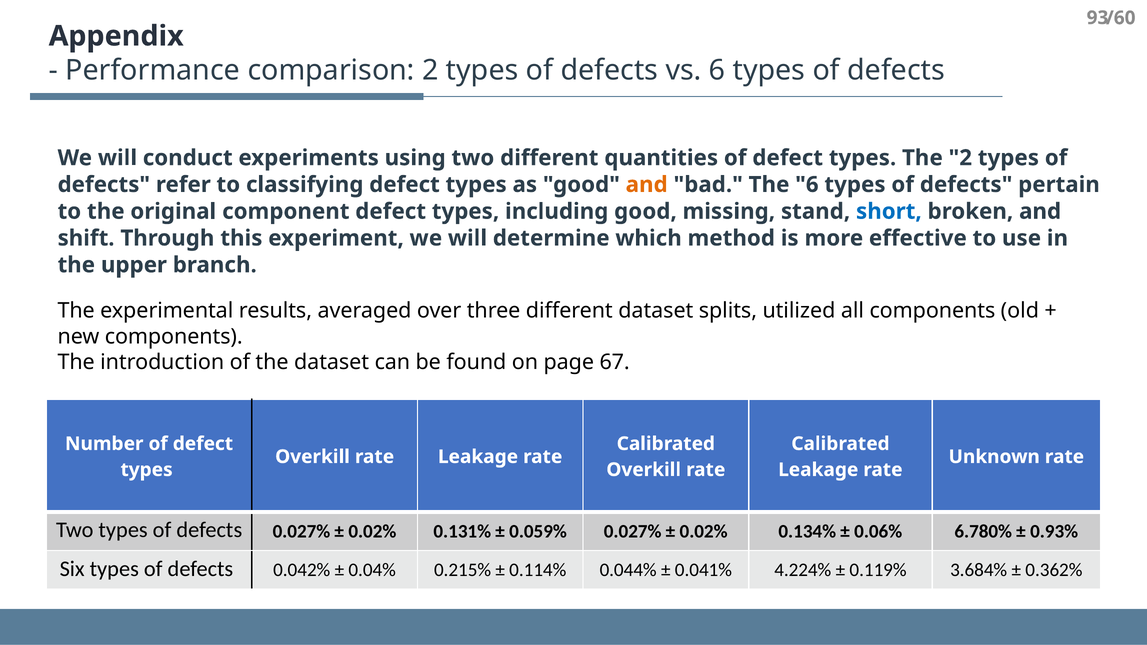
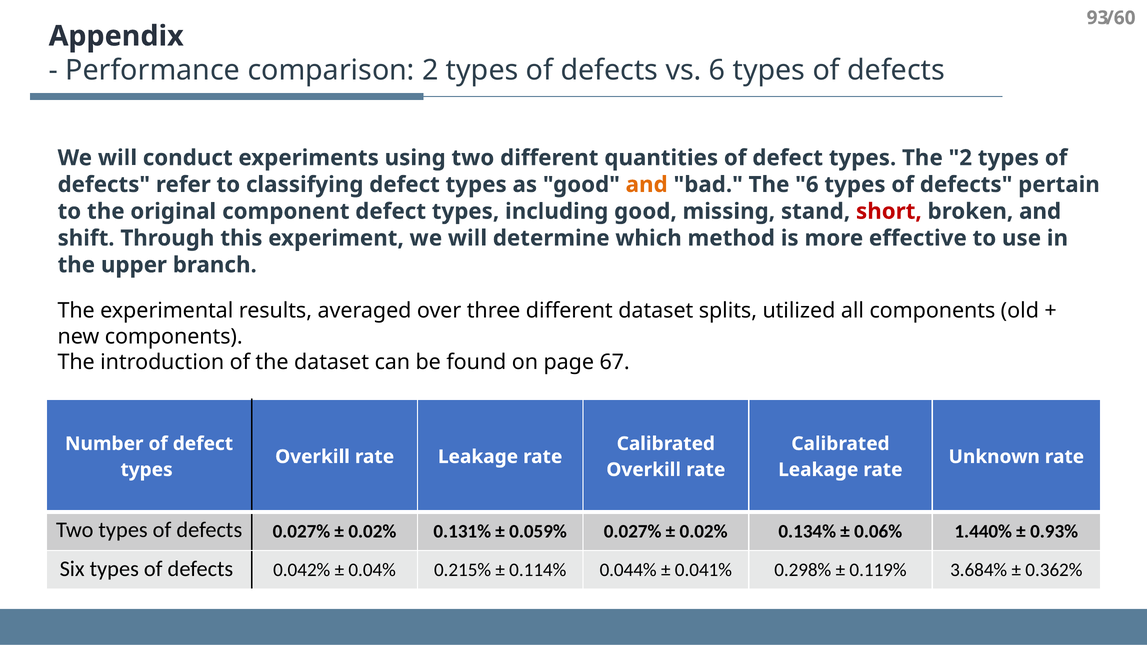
short colour: blue -> red (889, 211)
6.780%: 6.780% -> 1.440% (983, 532)
4.224%: 4.224% -> 0.298% (803, 570)
